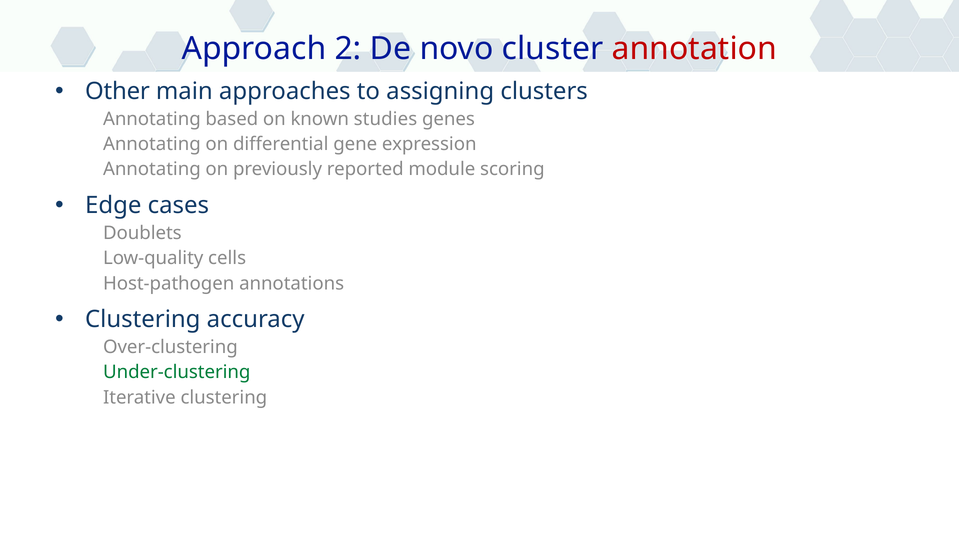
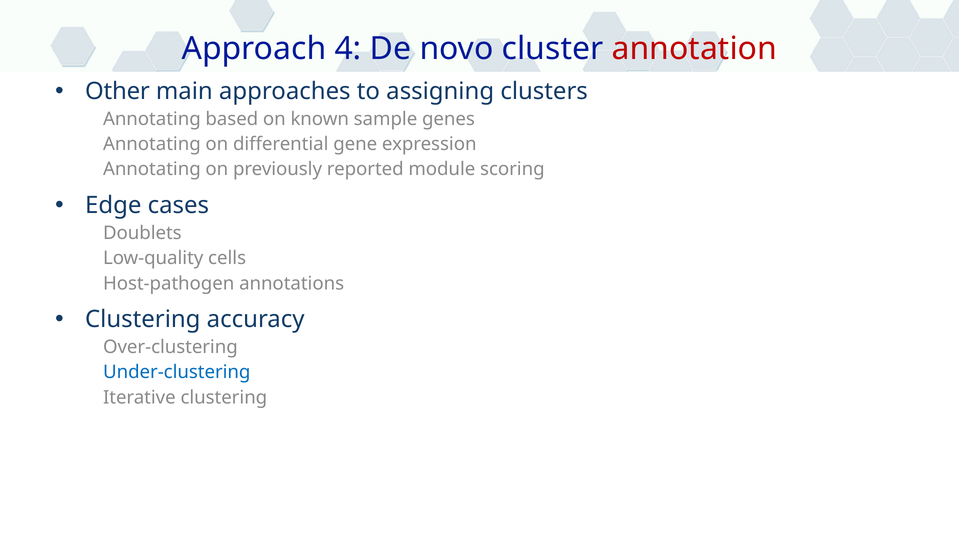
2: 2 -> 4 (348, 49)
studies: studies -> sample (386, 119)
Under-clustering colour: green -> blue (177, 373)
